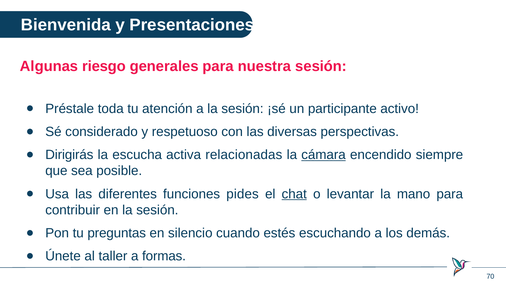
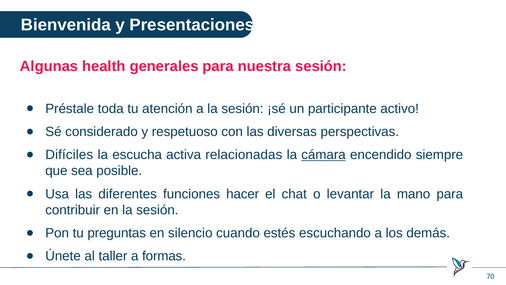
riesgo: riesgo -> health (104, 66)
Dirigirás: Dirigirás -> Difíciles (69, 155)
pides: pides -> hacer (243, 194)
chat underline: present -> none (294, 194)
